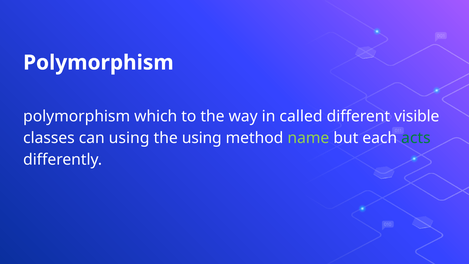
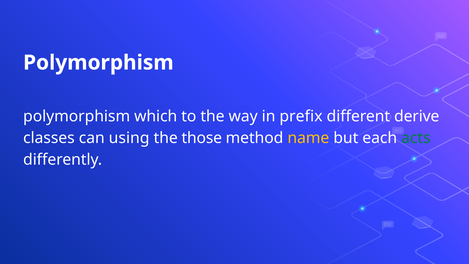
called: called -> prefix (301, 116)
visible: visible -> derive (417, 116)
the using: using -> those (202, 138)
name colour: light green -> yellow (308, 138)
